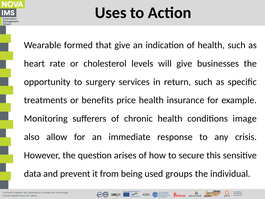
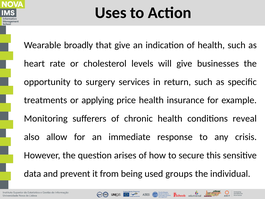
formed: formed -> broadly (78, 45)
benefits: benefits -> applying (98, 100)
image: image -> reveal (245, 118)
